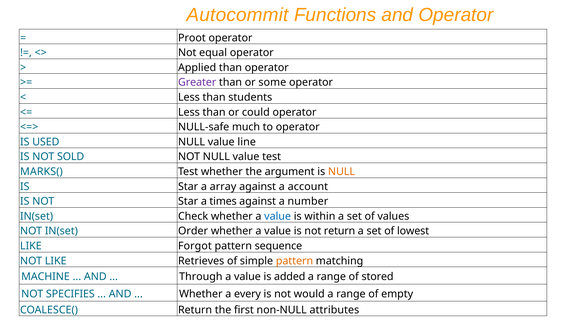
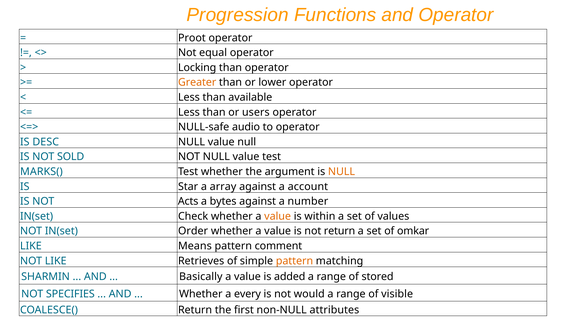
Autocommit: Autocommit -> Progression (238, 15)
Applied: Applied -> Locking (197, 68)
Greater colour: purple -> orange (197, 82)
some: some -> lower (272, 82)
students: students -> available (250, 97)
could: could -> users (256, 112)
much: much -> audio (246, 127)
USED: USED -> DESC (46, 142)
value line: line -> null (247, 142)
NOT Star: Star -> Acts (188, 201)
times: times -> bytes (223, 201)
value colour: blue -> orange (278, 216)
lowest: lowest -> omkar (413, 231)
Forgot: Forgot -> Means (195, 246)
sequence: sequence -> comment (278, 246)
MACHINE: MACHINE -> SHARMIN (46, 277)
Through: Through -> Basically (201, 277)
empty: empty -> visible (397, 294)
